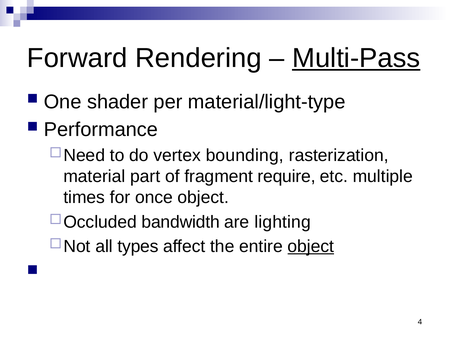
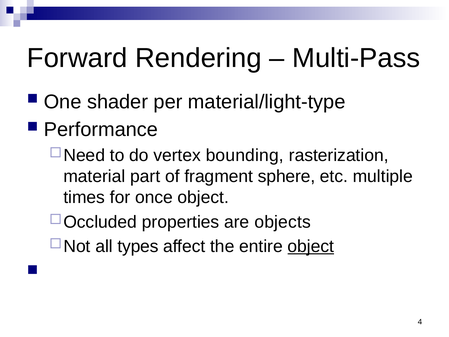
Multi-Pass underline: present -> none (356, 58)
require: require -> sphere (287, 176)
bandwidth: bandwidth -> properties (181, 222)
lighting: lighting -> objects (283, 222)
